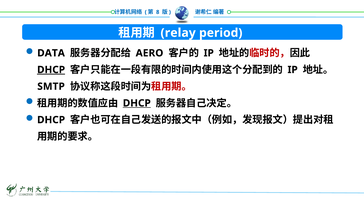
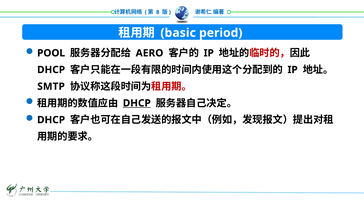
relay: relay -> basic (178, 33)
DATA: DATA -> POOL (51, 53)
DHCP underline: present -> none (51, 70)
